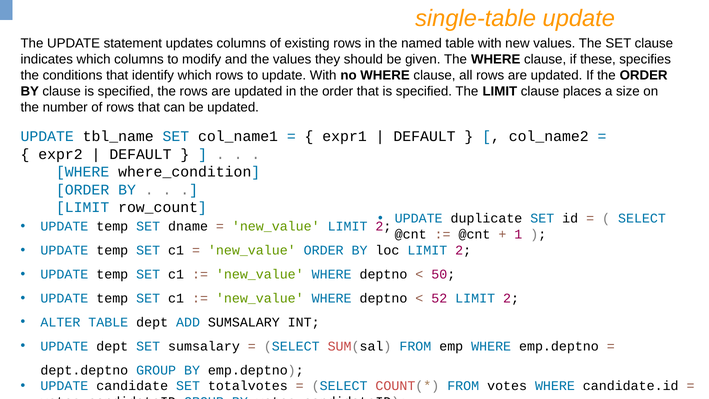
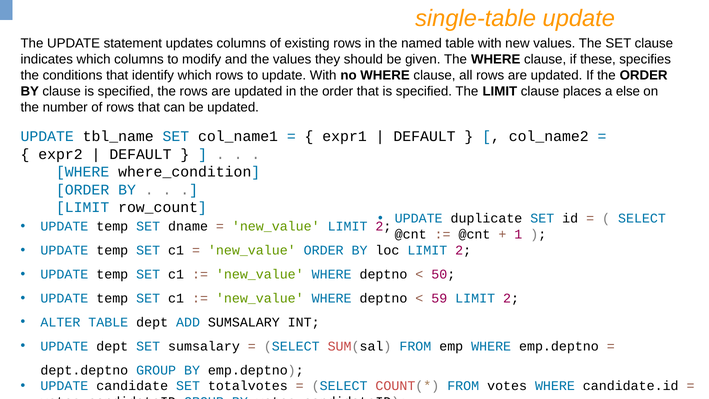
size: size -> else (628, 91)
52: 52 -> 59 (439, 298)
